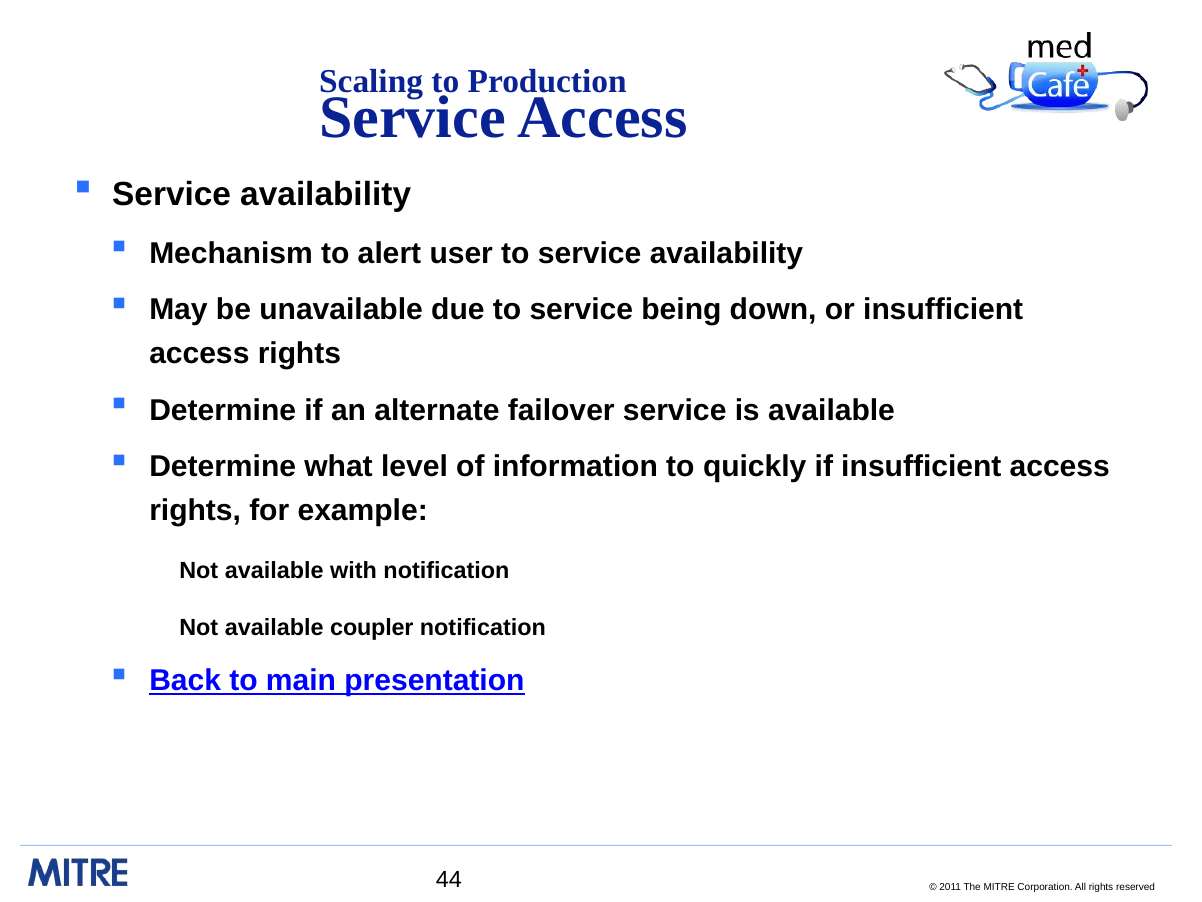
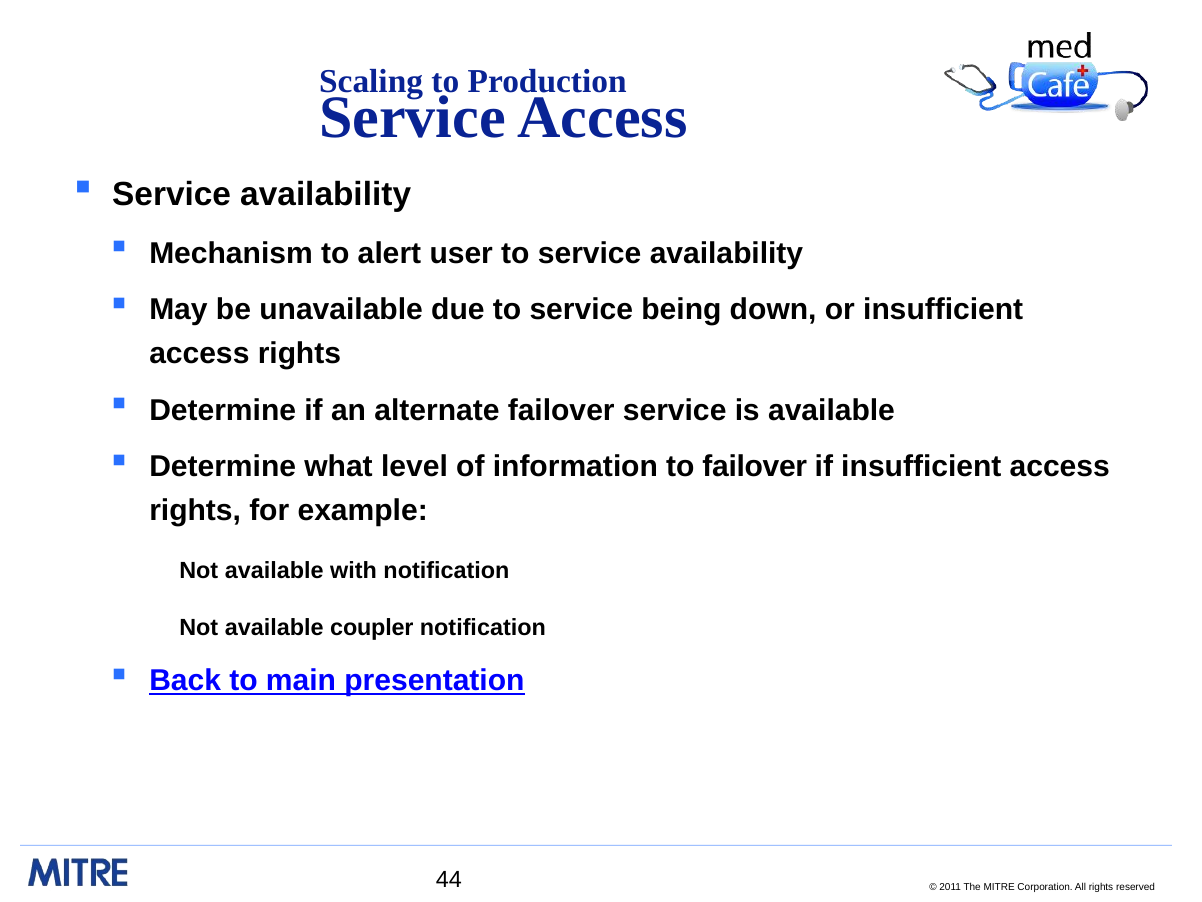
to quickly: quickly -> failover (755, 467)
